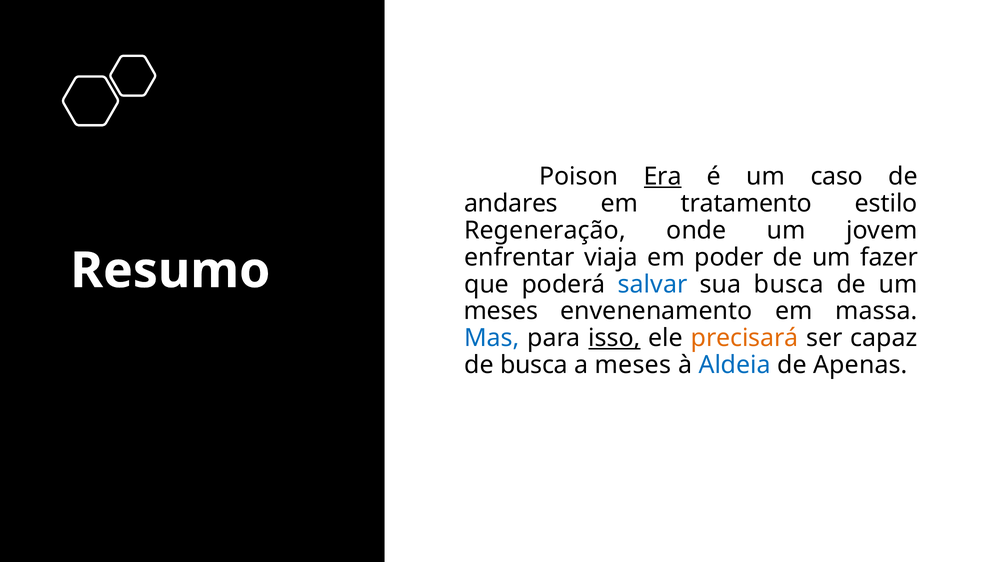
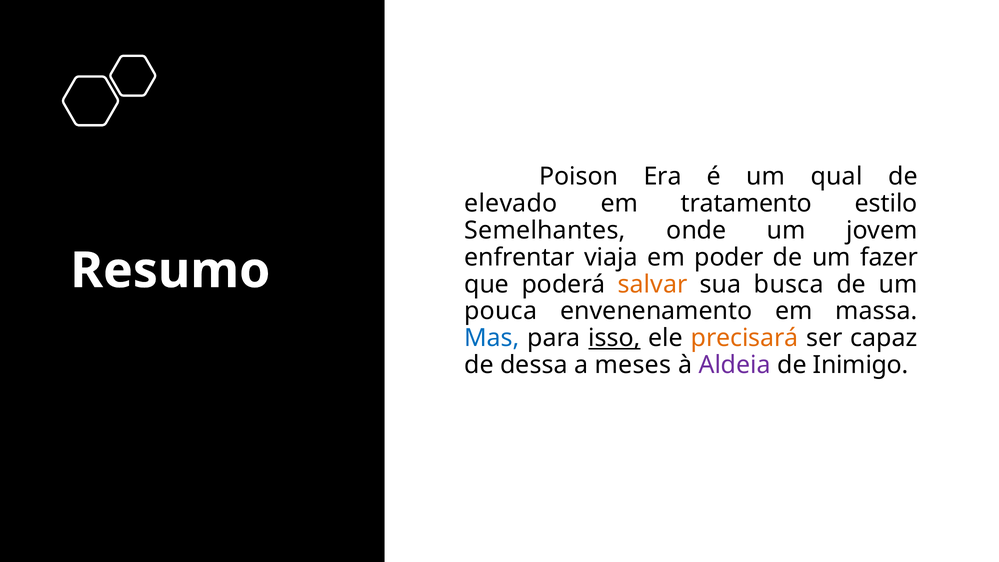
Era underline: present -> none (663, 176)
caso: caso -> qual (837, 176)
andares: andares -> elevado (511, 203)
Regeneração: Regeneração -> Semelhantes (545, 230)
salvar colour: blue -> orange (653, 284)
meses: meses -> pouca (501, 311)
de busca: busca -> dessa (534, 365)
Aldeia colour: blue -> purple (735, 365)
Apenas: Apenas -> Inimigo (861, 365)
